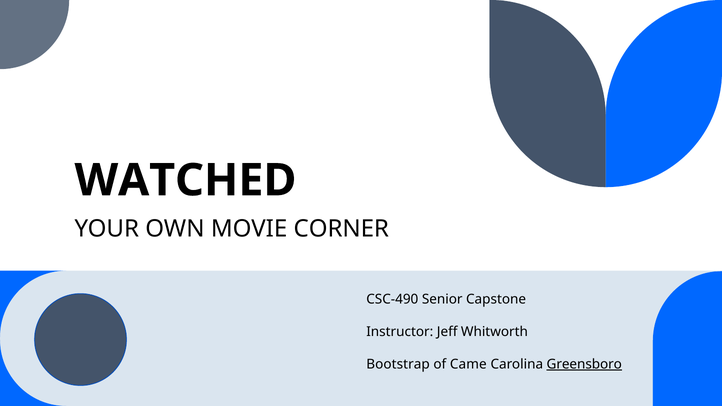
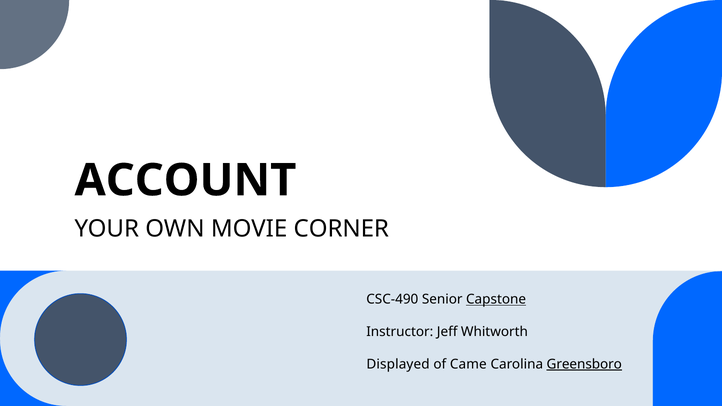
WATCHED: WATCHED -> ACCOUNT (185, 180)
Capstone underline: none -> present (496, 299)
Bootstrap: Bootstrap -> Displayed (398, 364)
